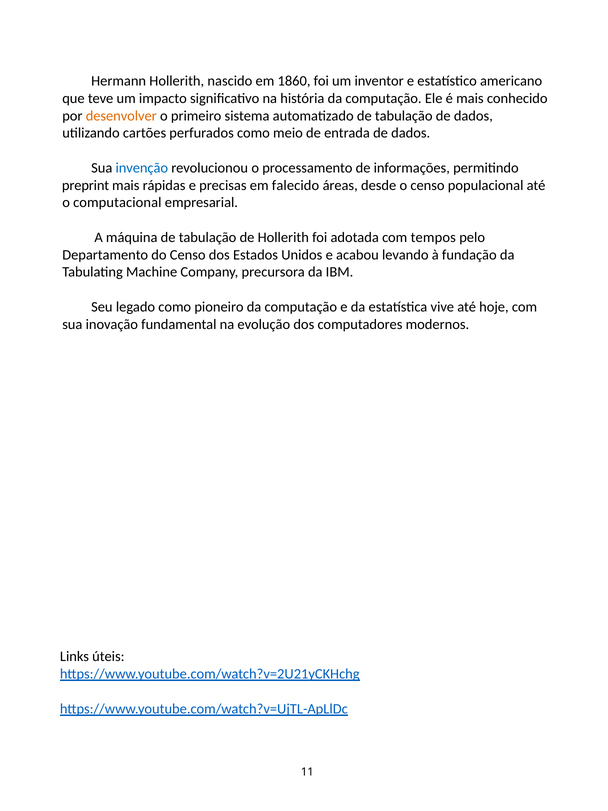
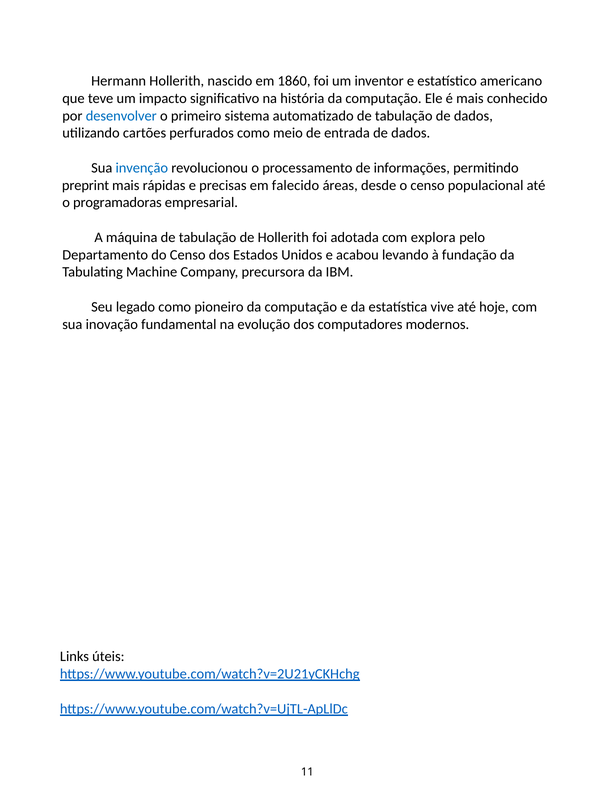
desenvolver colour: orange -> blue (121, 116)
computacional: computacional -> programadoras (117, 203)
tempos: tempos -> explora (433, 237)
